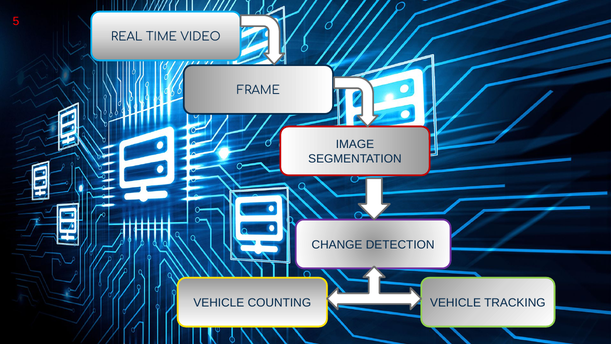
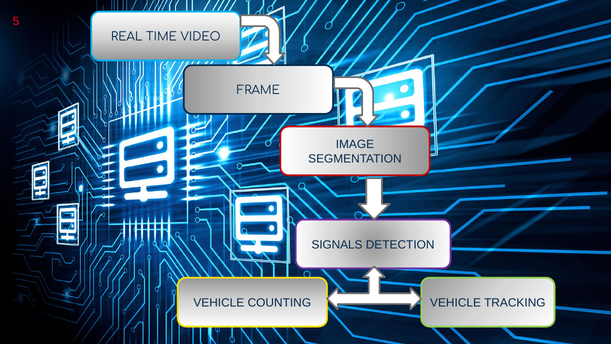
CHANGE: CHANGE -> SIGNALS (337, 245)
